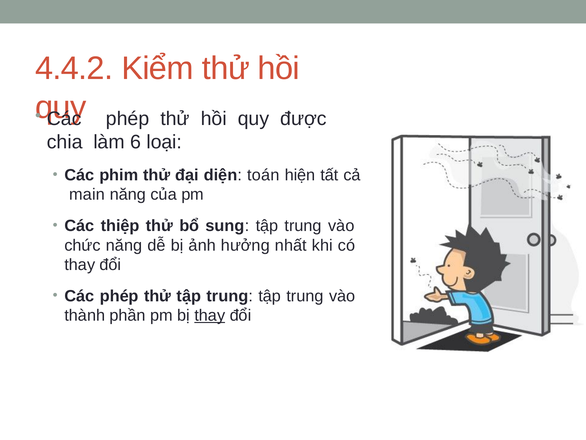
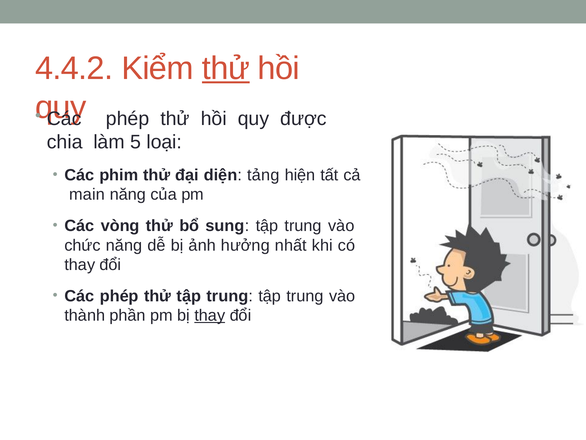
thử underline: none -> present (226, 68)
6: 6 -> 5 (136, 142)
toán: toán -> tảng (263, 175)
thiệp: thiệp -> vòng (120, 225)
